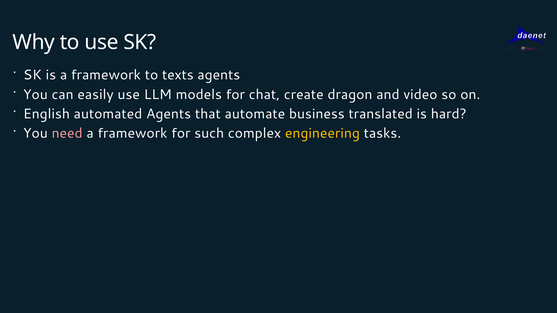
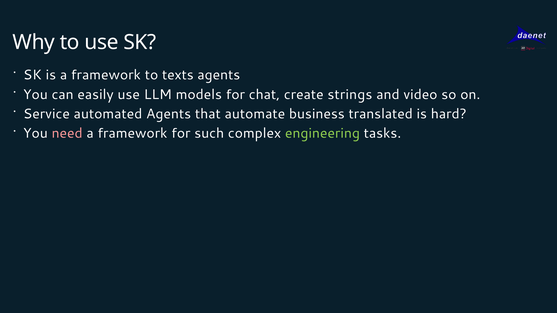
dragon: dragon -> strings (350, 95)
English: English -> Service (46, 114)
engineering colour: yellow -> light green (322, 134)
